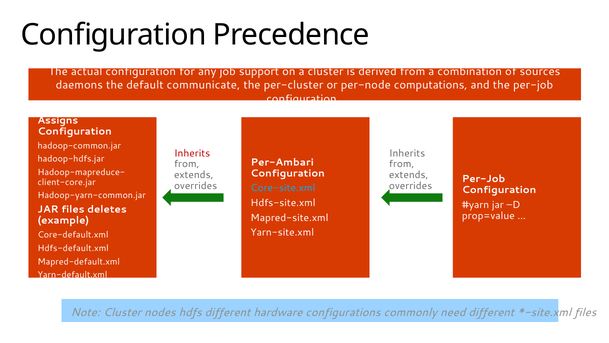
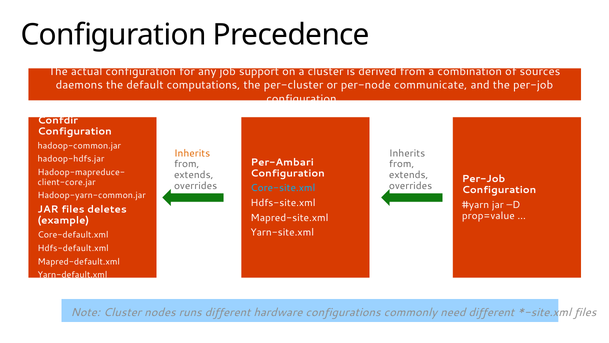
communicate: communicate -> computations (204, 85)
computations: computations -> communicate (431, 85)
Assigns: Assigns -> Confdir (58, 120)
Inherits colour: red -> orange (192, 153)
hdfs: hdfs -> runs (190, 312)
